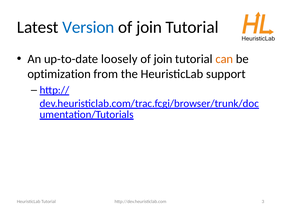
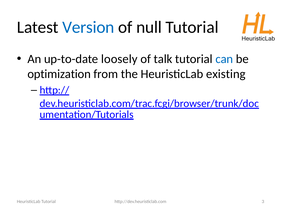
join: join -> null (149, 27)
join: join -> talk (163, 59)
can colour: orange -> blue (224, 59)
support: support -> existing (226, 74)
